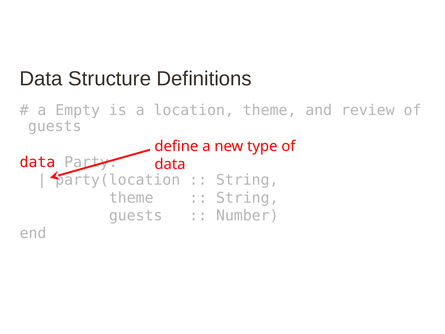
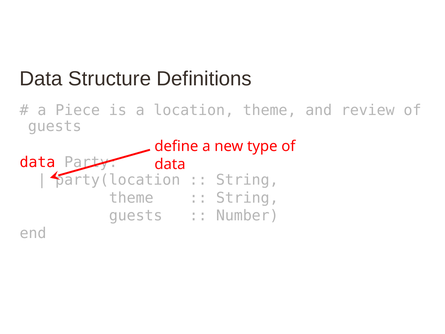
Empty: Empty -> Piece (78, 110)
